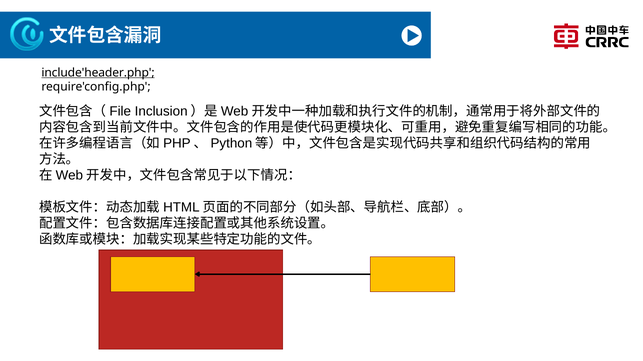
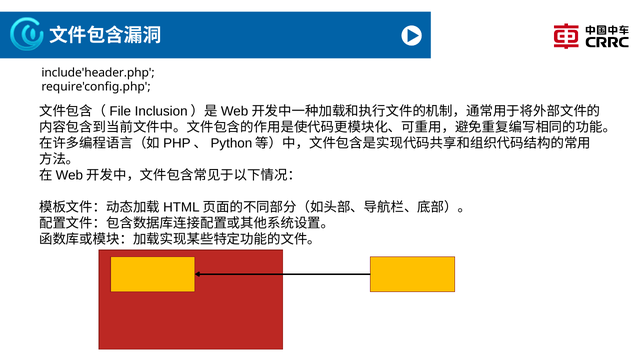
include'header.php underline: present -> none (98, 73)
